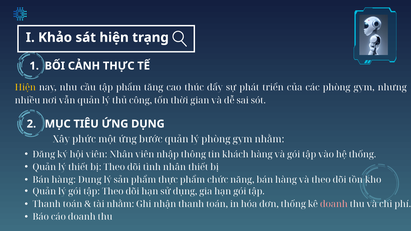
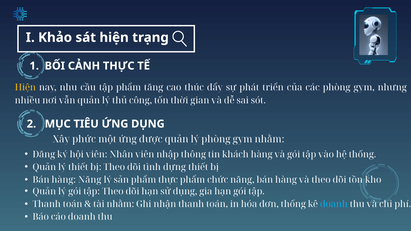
bước: bước -> được (151, 139)
tình nhân: nhân -> dựng (174, 167)
hàng Dung: Dung -> Năng (90, 180)
doanh colour: pink -> light blue (334, 204)
